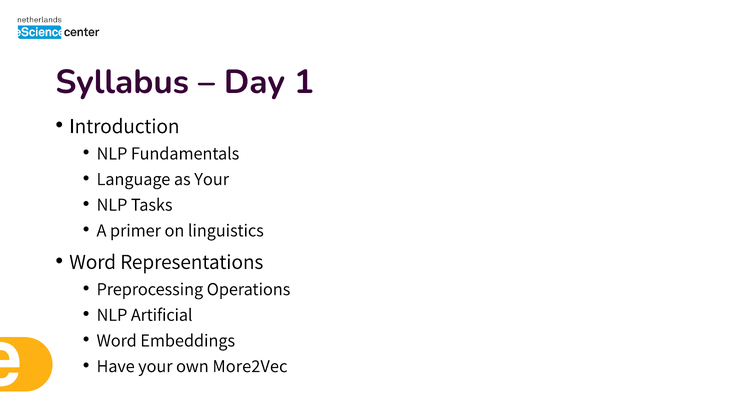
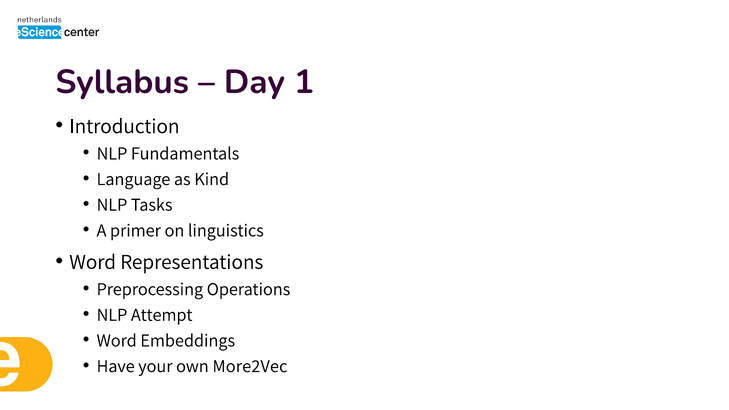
as Your: Your -> Kind (212, 179)
Artificial: Artificial -> Attempt (162, 315)
